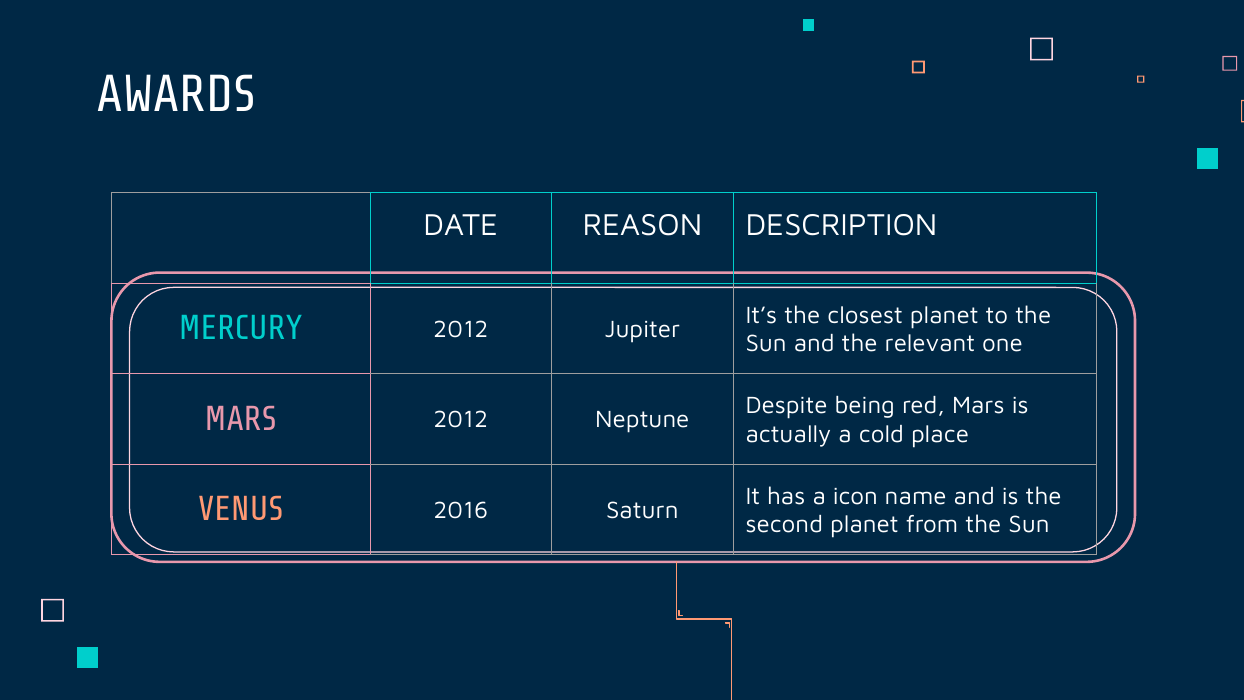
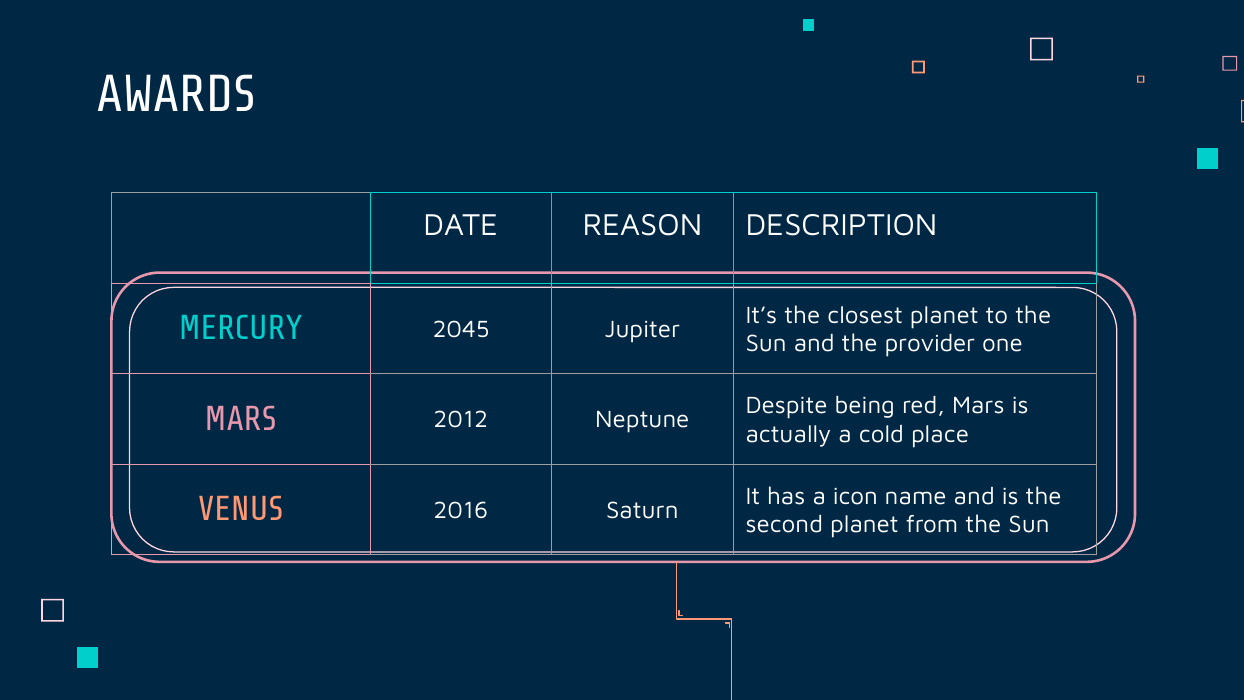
MERCURY 2012: 2012 -> 2045 (461, 329)
relevant: relevant -> provider (930, 344)
